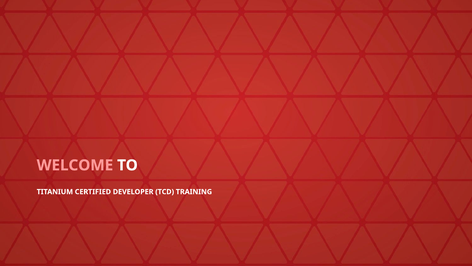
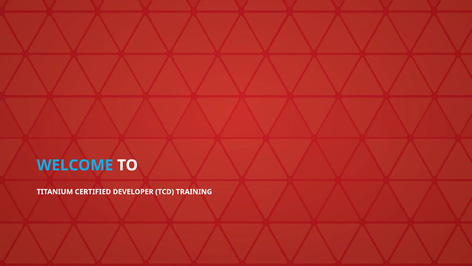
WELCOME colour: pink -> light blue (75, 165)
